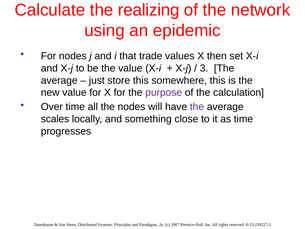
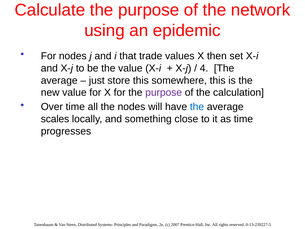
Calculate the realizing: realizing -> purpose (149, 10)
3: 3 -> 4 (204, 68)
the colour: purple -> blue (197, 107)
